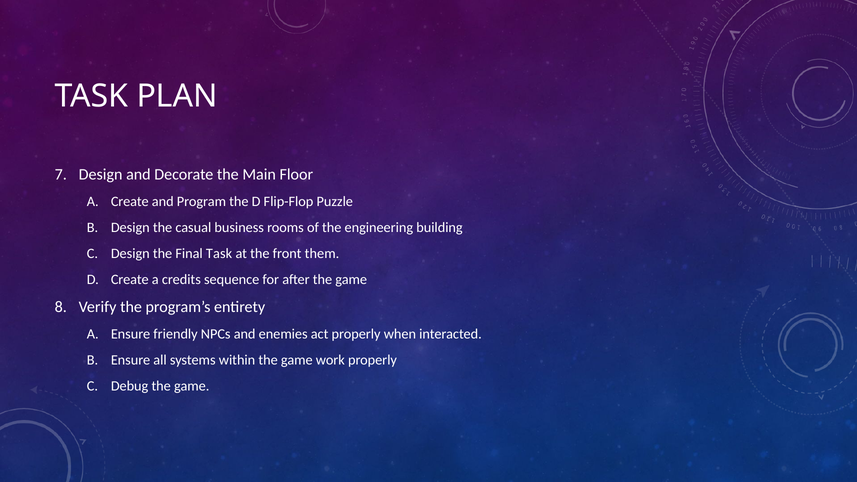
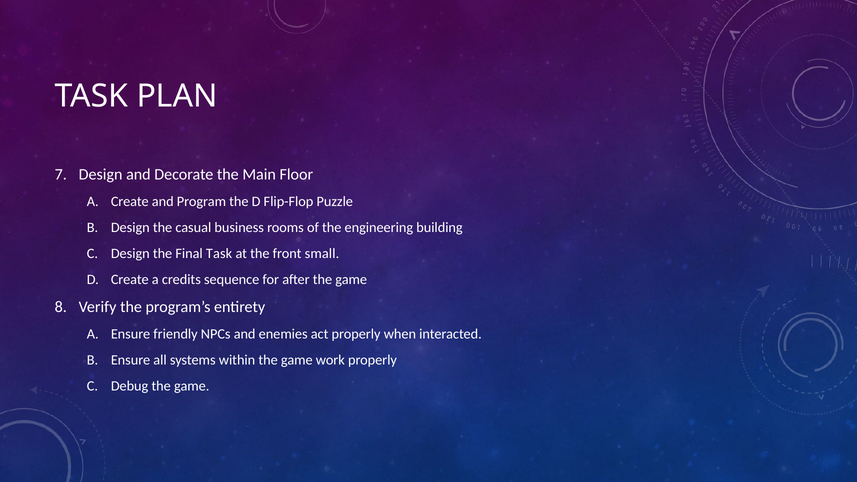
them: them -> small (322, 254)
